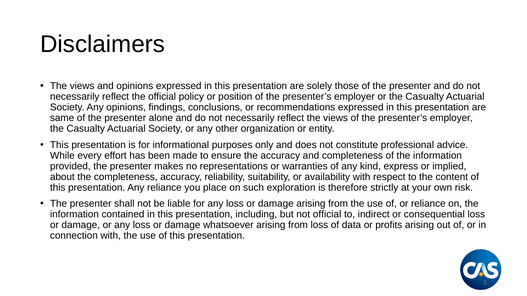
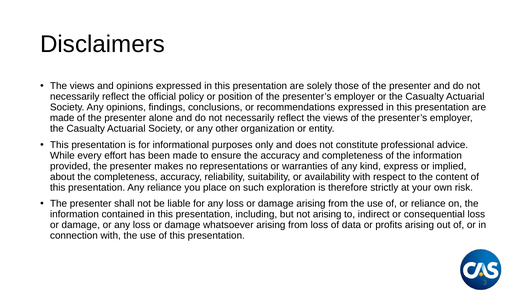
same: same -> made (62, 118)
not official: official -> arising (327, 215)
